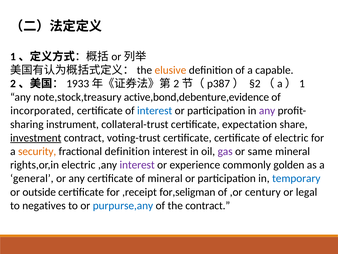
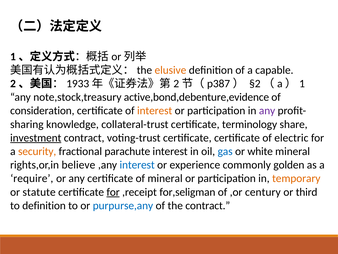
incorporated: incorporated -> consideration (42, 111)
interest colour: blue -> orange (155, 111)
instrument: instrument -> knowledge (72, 124)
expectation: expectation -> terminology (250, 124)
fractional definition: definition -> parachute (127, 151)
gas colour: purple -> blue (225, 151)
same: same -> white (260, 151)
rights,or,in electric: electric -> believe (78, 165)
interest colour: purple -> blue (137, 165)
general: general -> require (32, 178)
temporary colour: blue -> orange (296, 178)
outside: outside -> statute (39, 192)
for underline: none -> present (113, 192)
legal: legal -> third (307, 192)
to negatives: negatives -> definition (44, 205)
